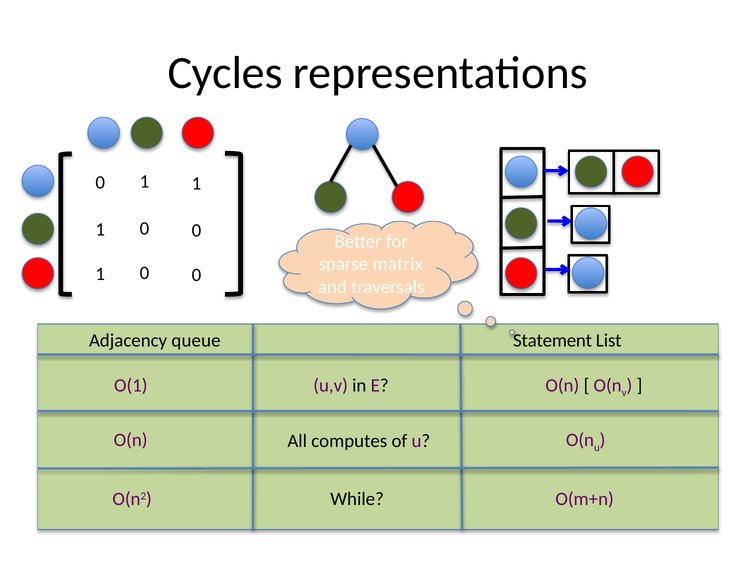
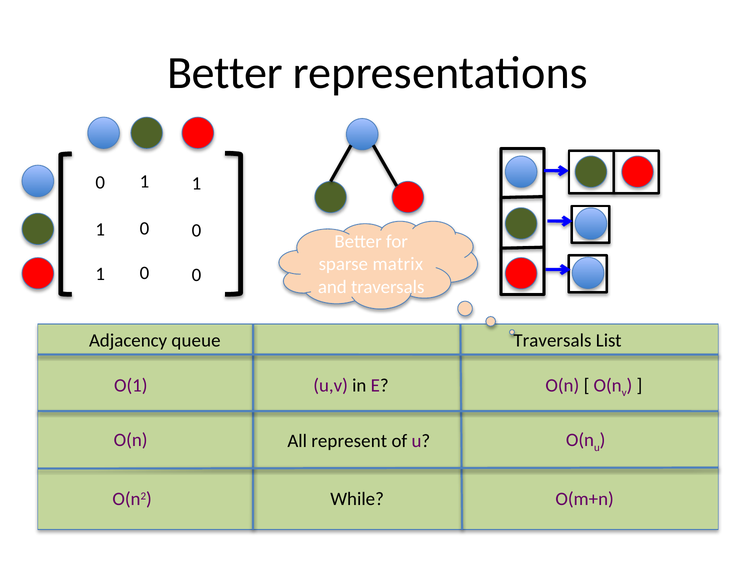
Cycles: Cycles -> Better (225, 73)
Statement: Statement -> Traversals (552, 340)
computes: computes -> represent (349, 441)
